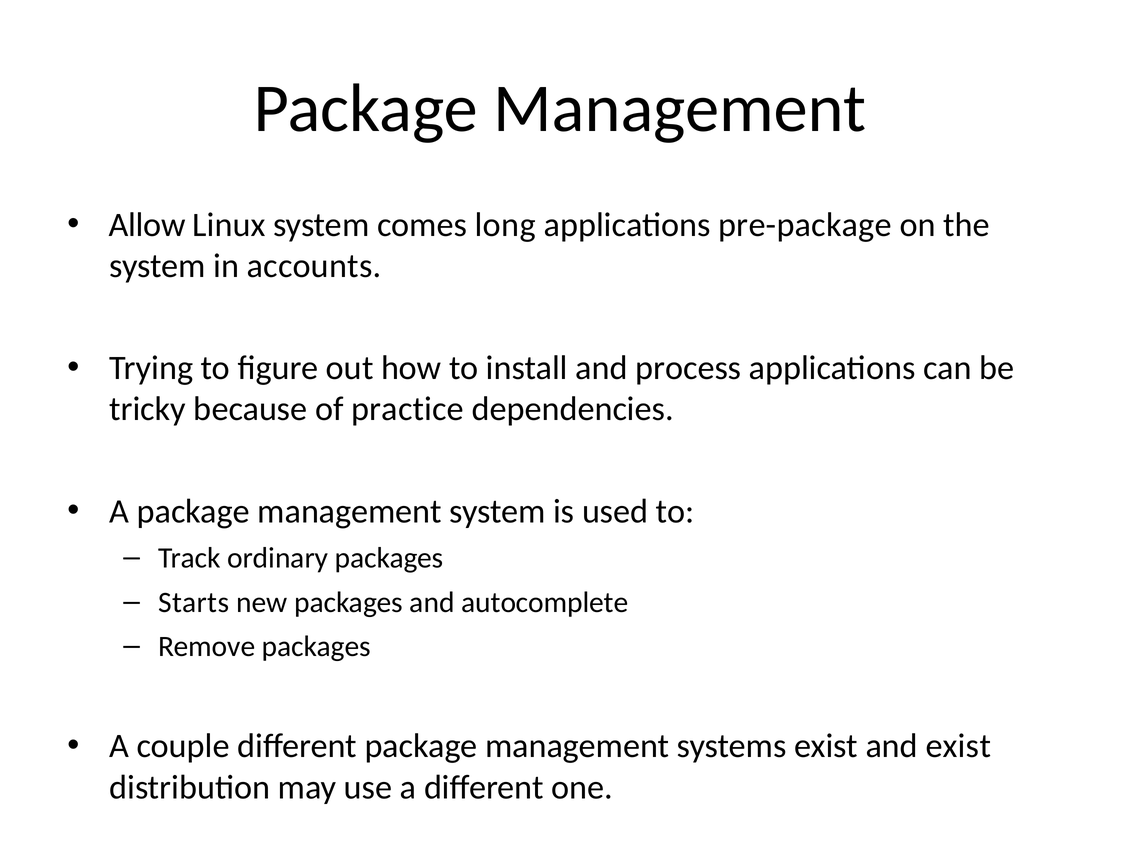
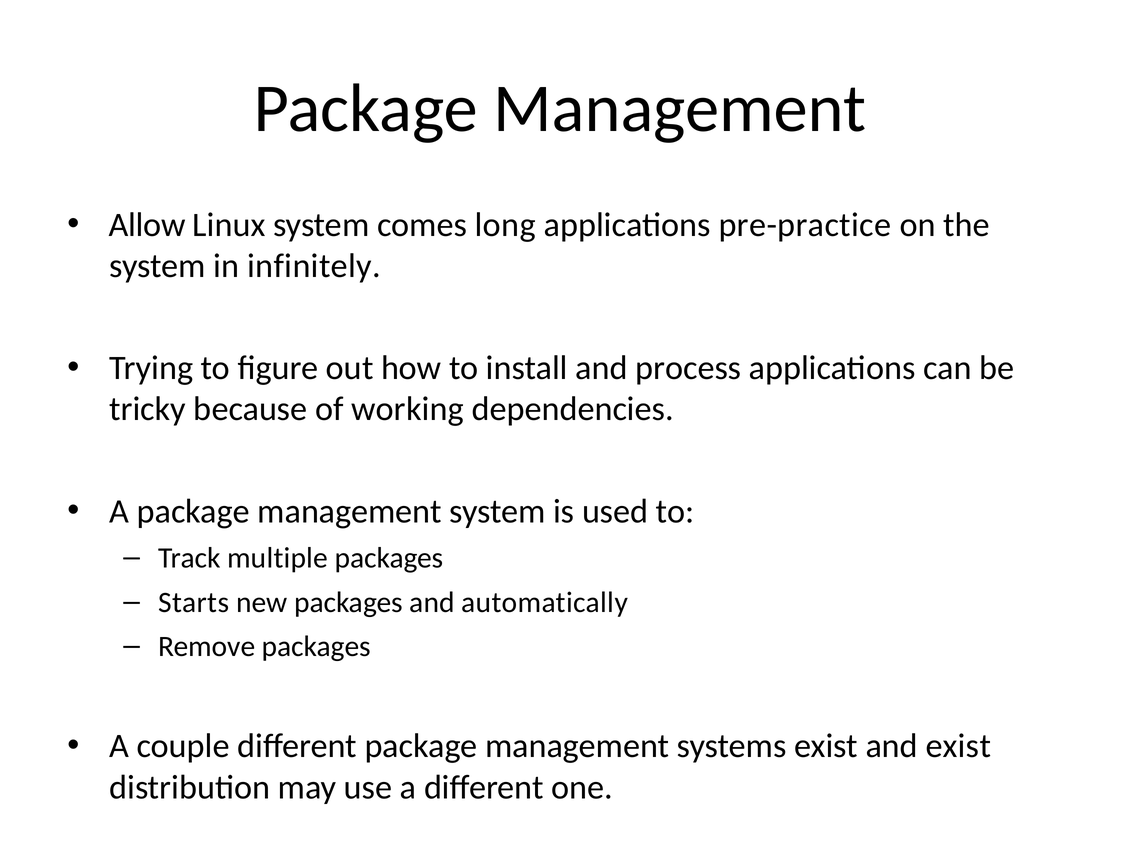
pre-package: pre-package -> pre-practice (805, 225)
accounts: accounts -> infinitely (314, 266)
practice: practice -> working (408, 409)
ordinary: ordinary -> multiple (278, 558)
autocomplete: autocomplete -> automatically (545, 602)
